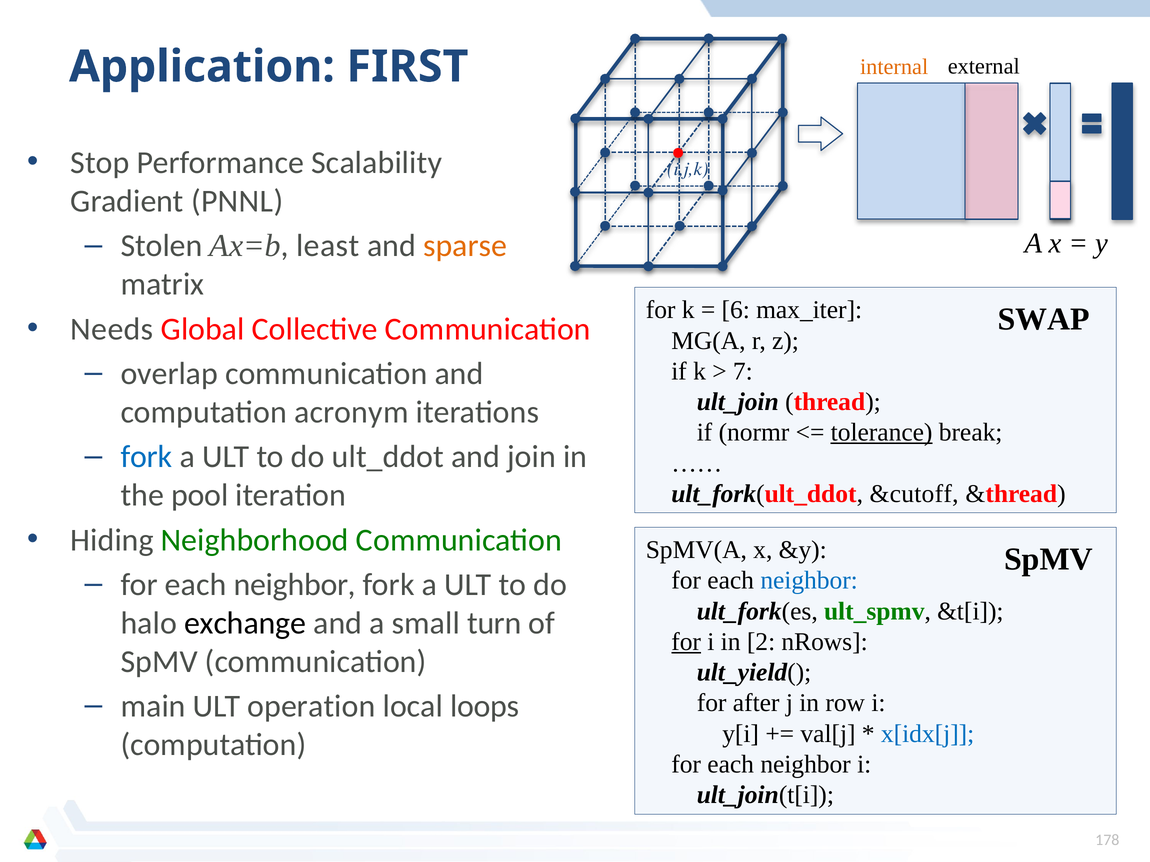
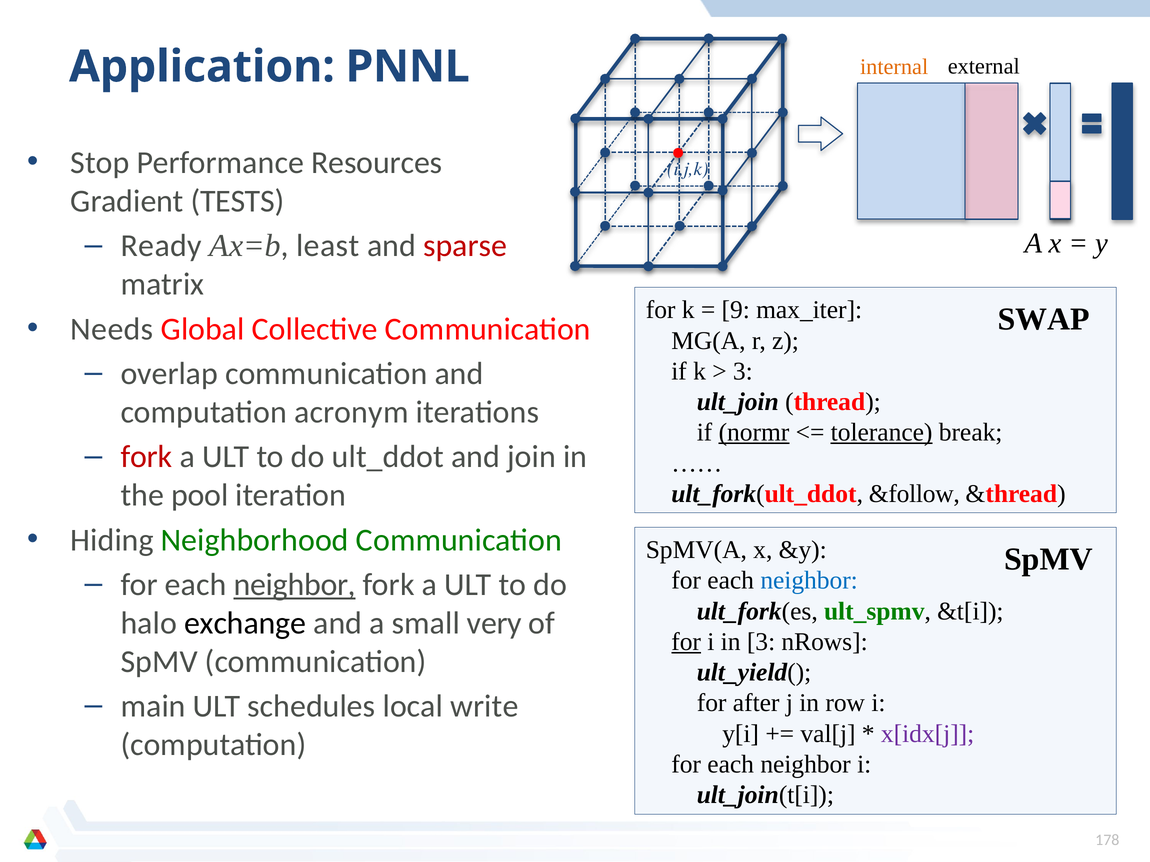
FIRST: FIRST -> PNNL (408, 67)
Scalability: Scalability -> Resources (377, 163)
PNNL: PNNL -> TESTS (237, 201)
Stolen: Stolen -> Ready (161, 246)
sparse colour: orange -> red (465, 246)
6: 6 -> 9 (736, 310)
7: 7 -> 3 (743, 371)
normr underline: none -> present (754, 433)
fork colour: blue -> red (147, 457)
&cutoff: &cutoff -> &follow (914, 494)
neighbor underline: none -> present (295, 585)
turn: turn -> very (494, 623)
in 2: 2 -> 3 (761, 642)
operation: operation -> schedules (311, 707)
loops: loops -> write (484, 707)
x[idx[j colour: blue -> purple (928, 734)
